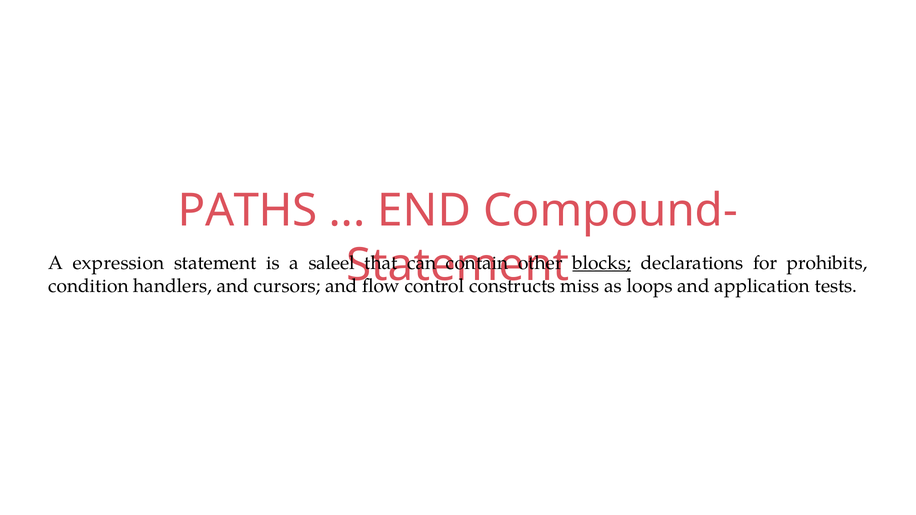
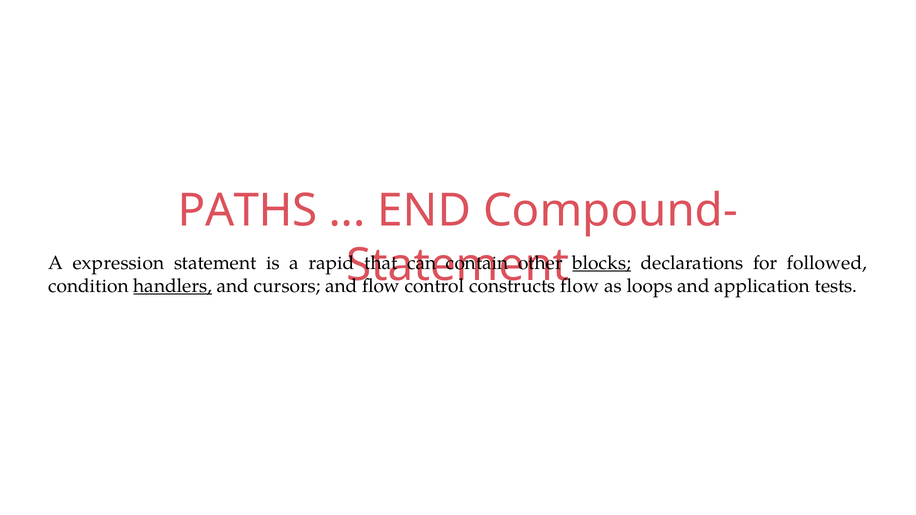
saleel: saleel -> rapid (331, 263)
prohibits: prohibits -> followed (827, 263)
handlers underline: none -> present (173, 286)
miss: miss -> flow (580, 286)
